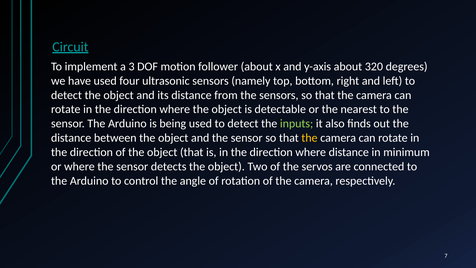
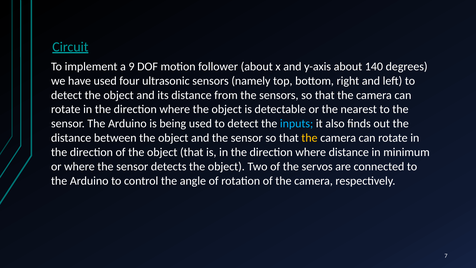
3: 3 -> 9 (132, 66)
320: 320 -> 140 (374, 66)
inputs colour: light green -> light blue (297, 124)
